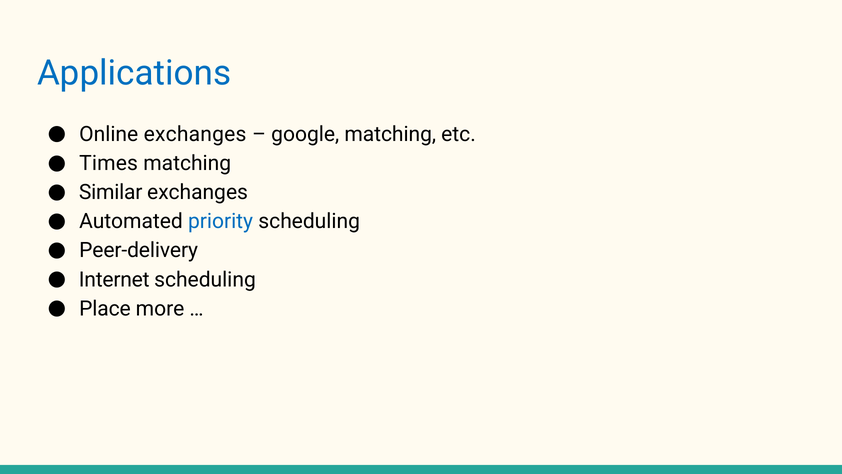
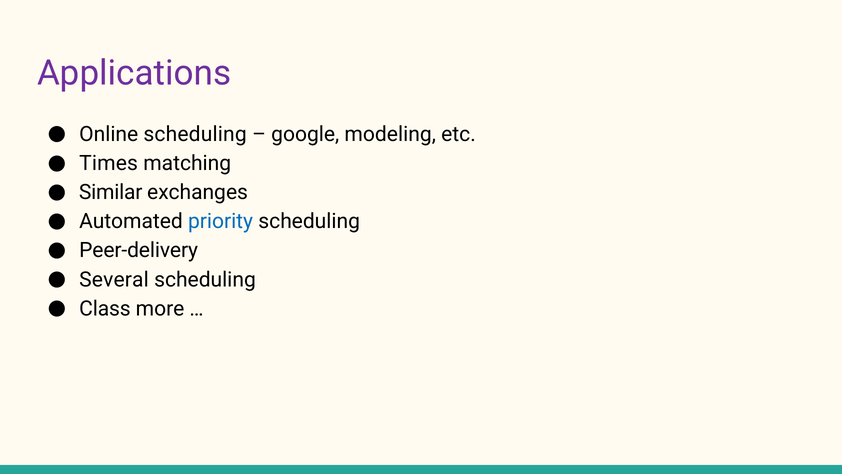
Applications colour: blue -> purple (134, 73)
Online exchanges: exchanges -> scheduling (195, 134)
google matching: matching -> modeling (390, 134)
Internet: Internet -> Several (114, 279)
Place: Place -> Class (105, 308)
